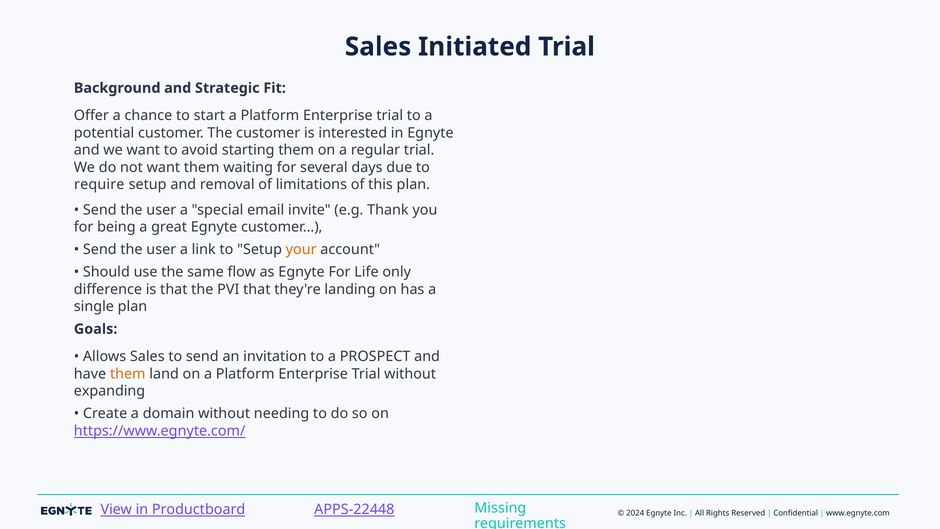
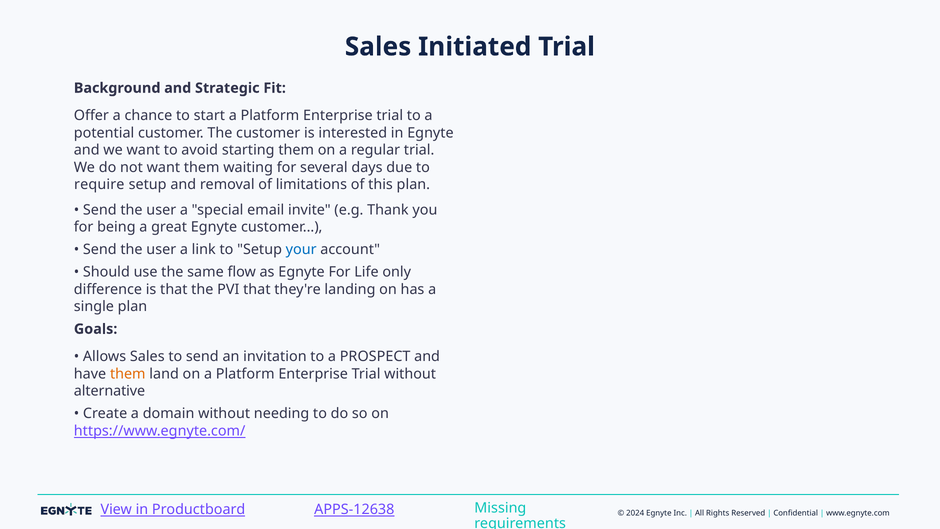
your colour: orange -> blue (301, 249)
expanding: expanding -> alternative (110, 391)
APPS-22448: APPS-22448 -> APPS-12638 (354, 509)
